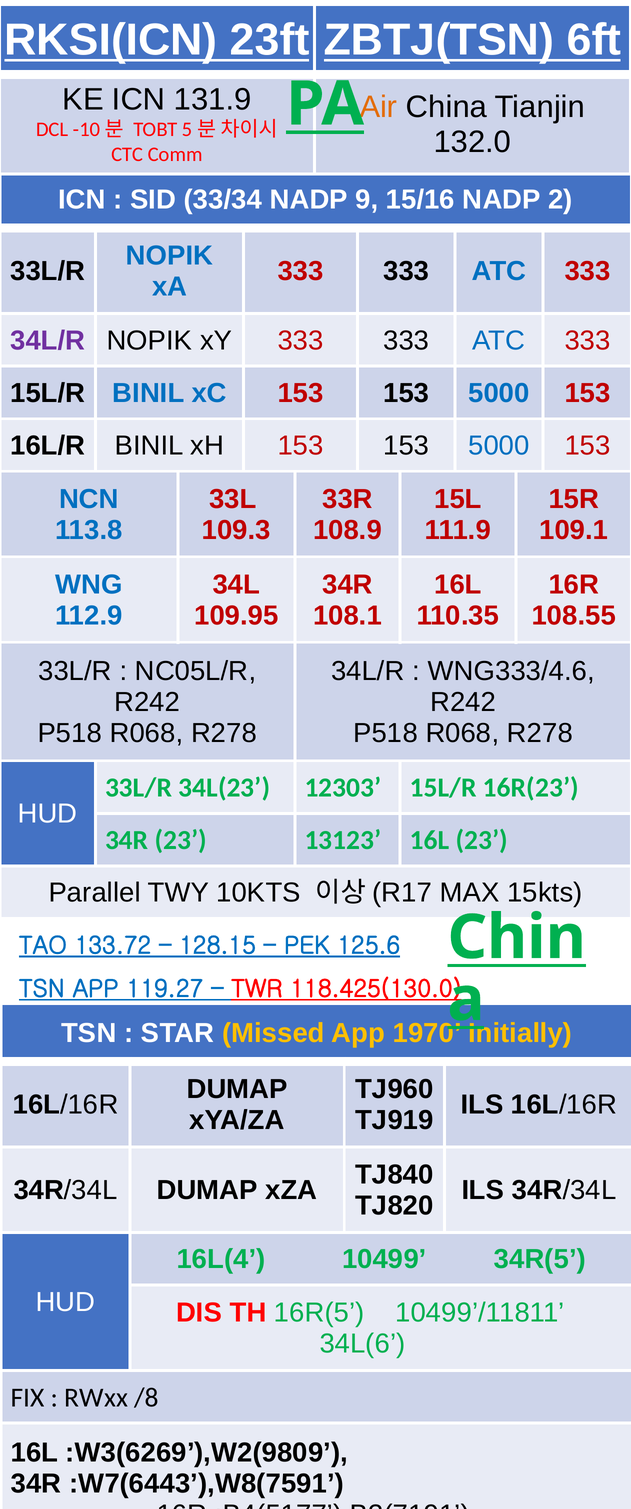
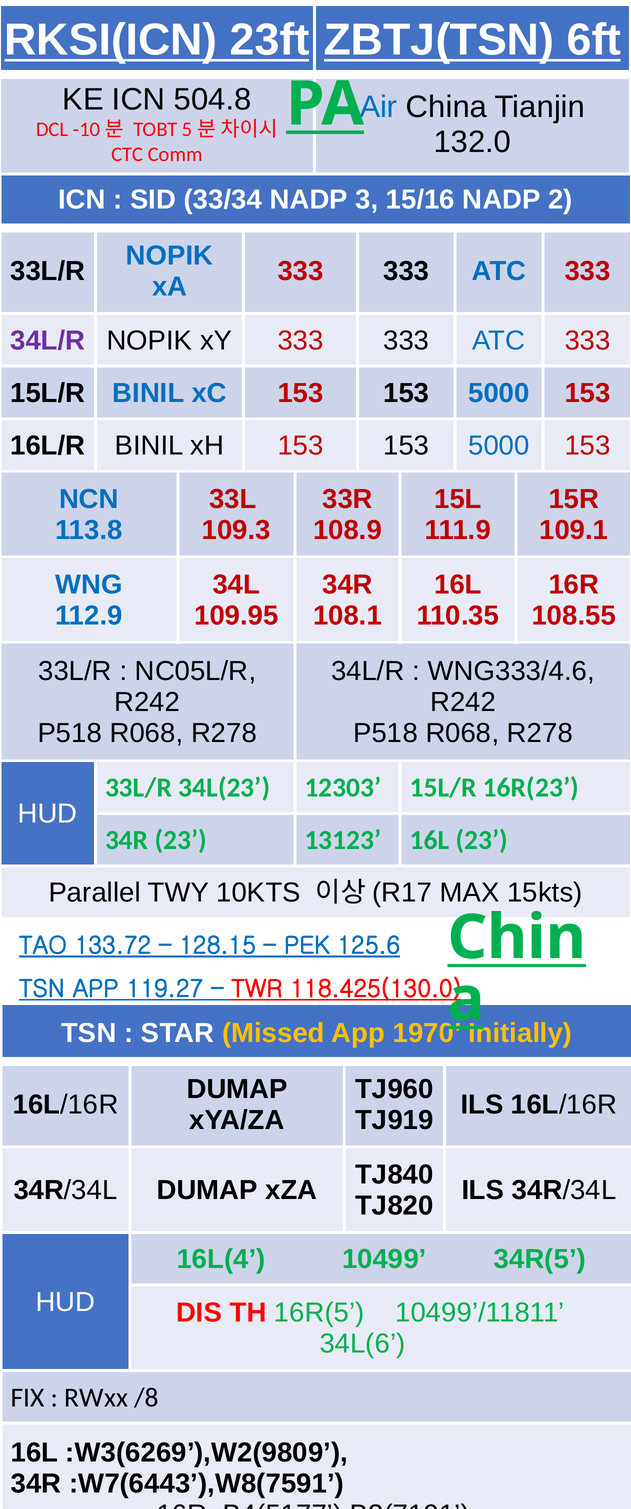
131.9: 131.9 -> 504.8 (213, 100)
Air colour: orange -> blue (378, 107)
9: 9 -> 3 (367, 200)
